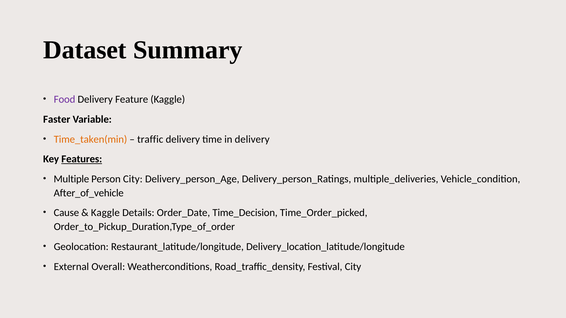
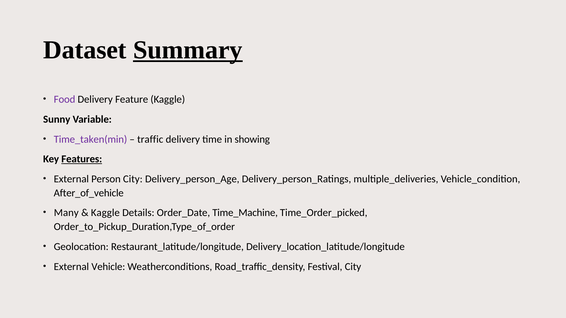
Summary underline: none -> present (188, 50)
Faster: Faster -> Sunny (57, 119)
Time_taken(min colour: orange -> purple (90, 139)
in delivery: delivery -> showing (252, 139)
Multiple: Multiple -> External (71, 179)
Cause: Cause -> Many (66, 213)
Time_Decision: Time_Decision -> Time_Machine (245, 213)
Overall: Overall -> Vehicle (108, 267)
